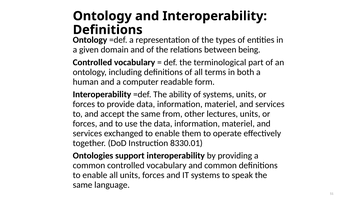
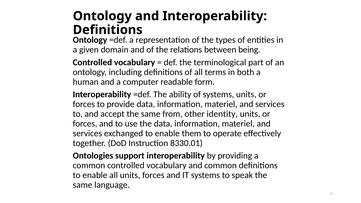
lectures: lectures -> identity (222, 114)
